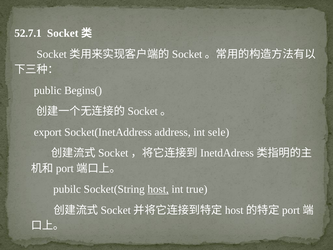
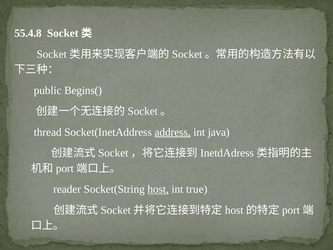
52.7.1: 52.7.1 -> 55.4.8 (28, 33)
export: export -> thread (48, 132)
address underline: none -> present (173, 132)
sele: sele -> java (219, 132)
pubilc: pubilc -> reader (67, 189)
